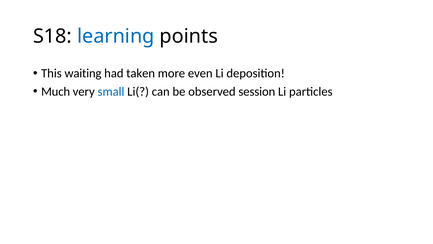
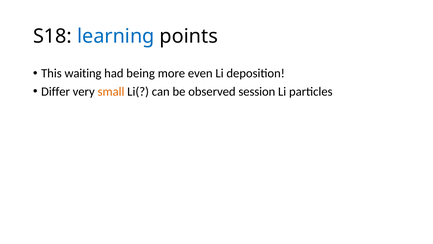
taken: taken -> being (141, 73)
Much: Much -> Differ (56, 91)
small colour: blue -> orange (111, 91)
